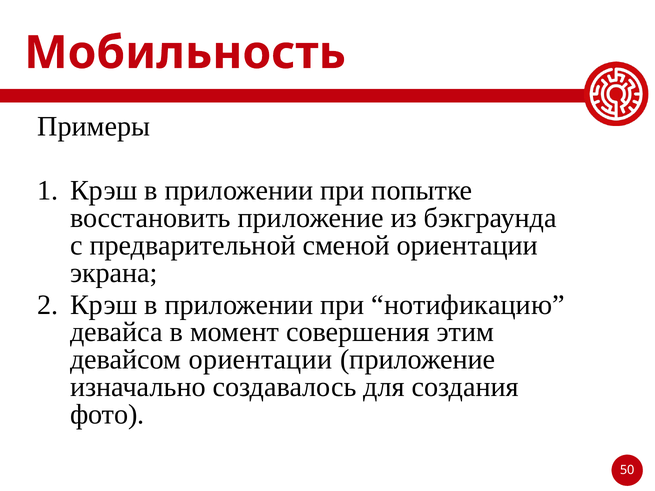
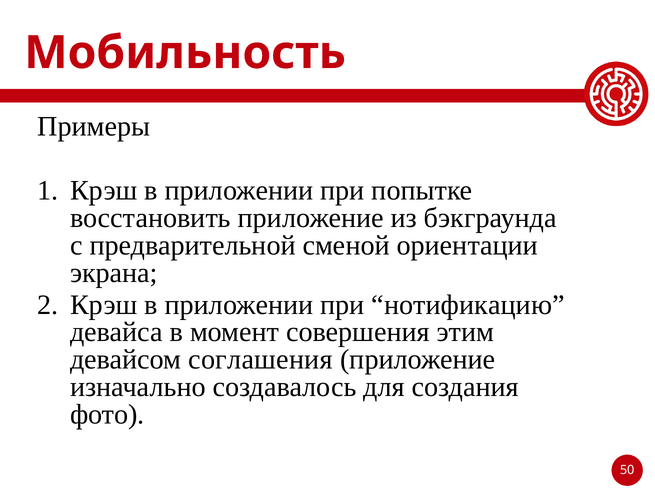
девайсом ориентации: ориентации -> соглашения (261, 360)
